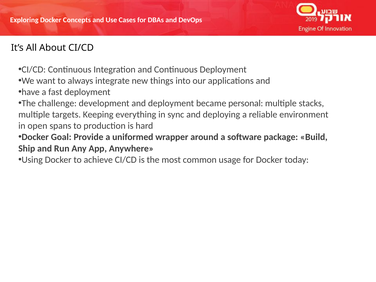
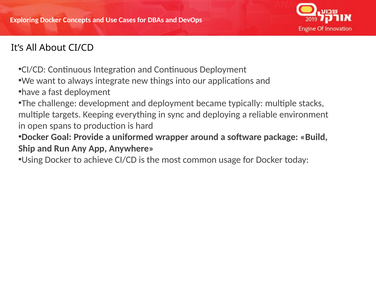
personal: personal -> typically (246, 103)
